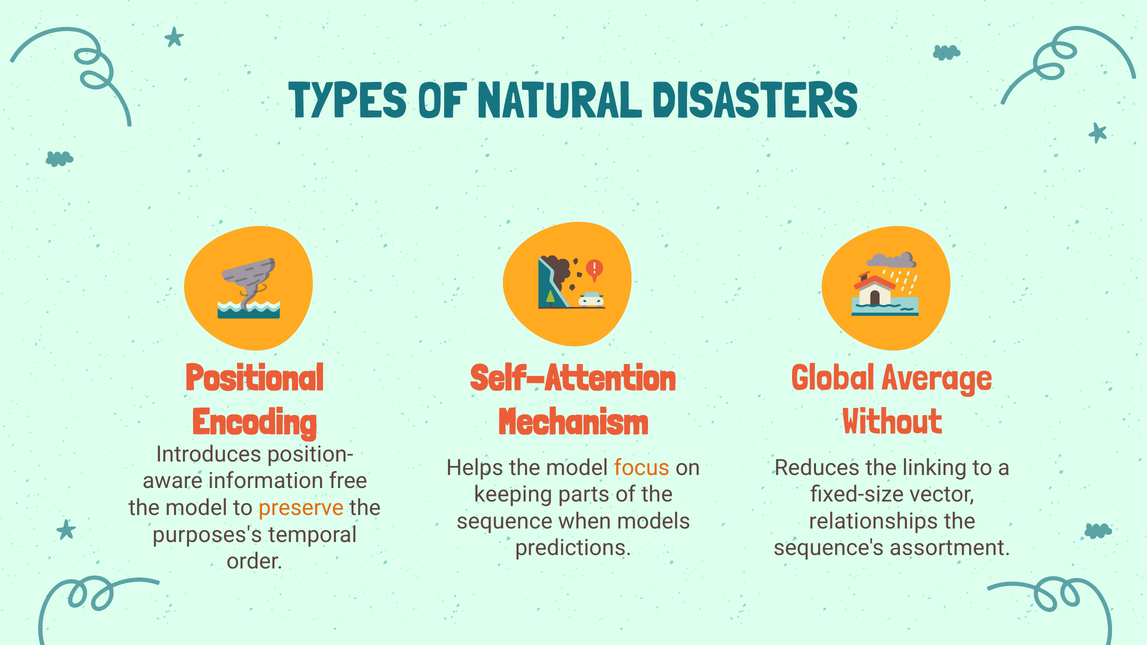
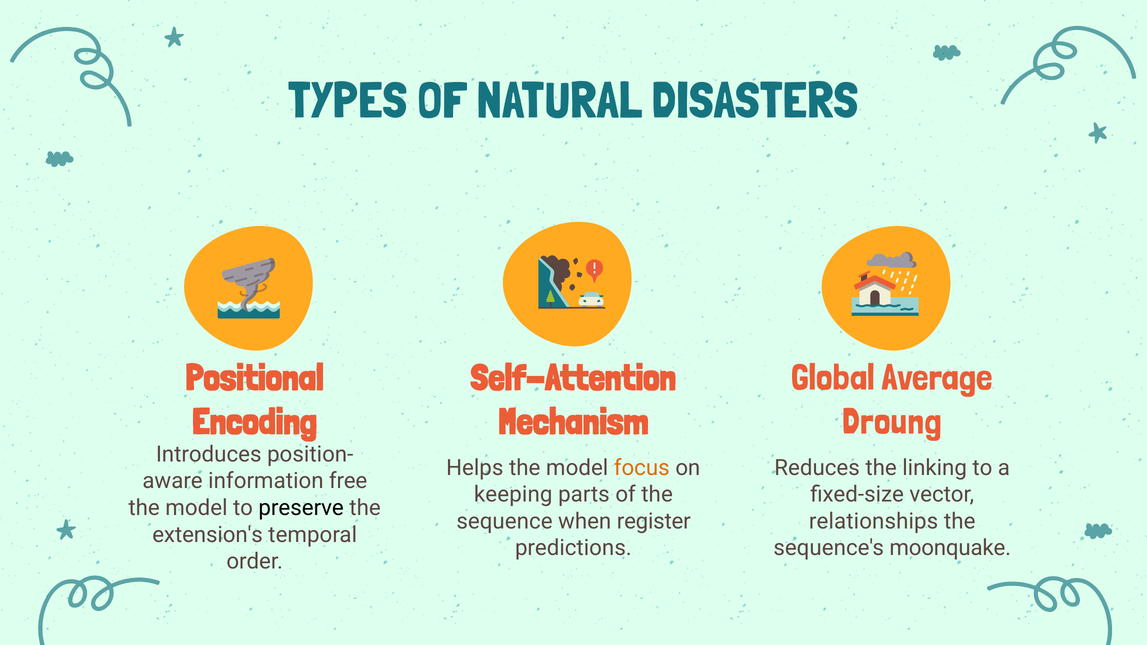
Without: Without -> Droung (892, 422)
preserve colour: orange -> black (301, 508)
models: models -> register (654, 521)
purposes's: purposes's -> extension's (208, 535)
assortment: assortment -> moonquake (950, 548)
